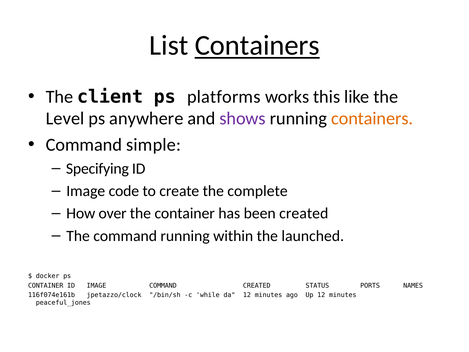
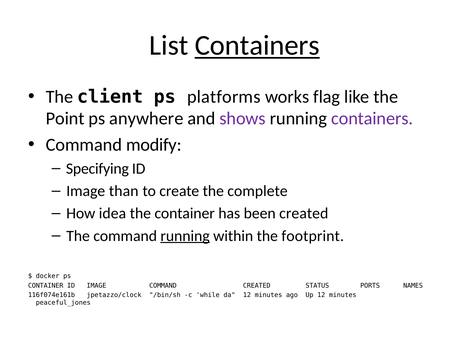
this: this -> flag (327, 97)
Level: Level -> Point (65, 119)
containers colour: orange -> purple (372, 119)
simple: simple -> modify (154, 145)
code: code -> than (124, 191)
over: over -> idea (112, 213)
running underline: none -> present (185, 236)
launched: launched -> footprint (313, 236)
